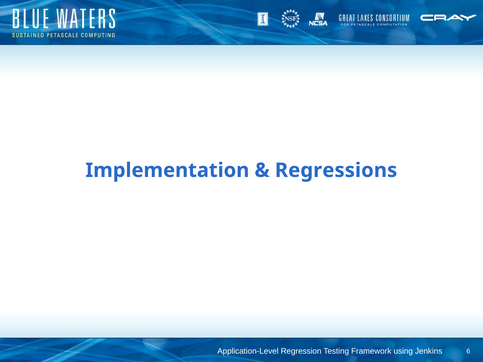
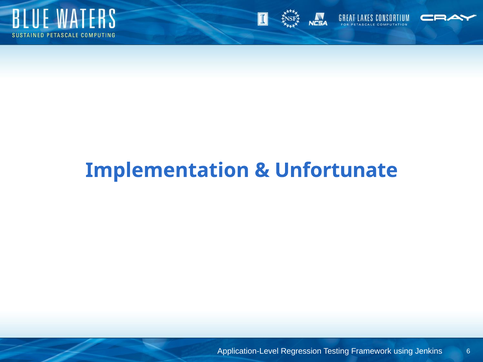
Regressions: Regressions -> Unfortunate (336, 170)
